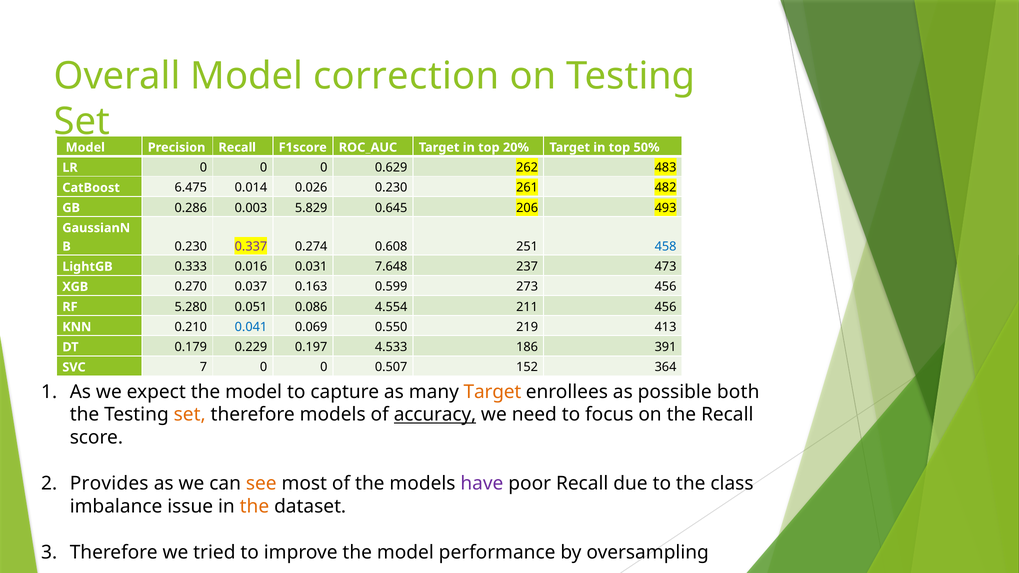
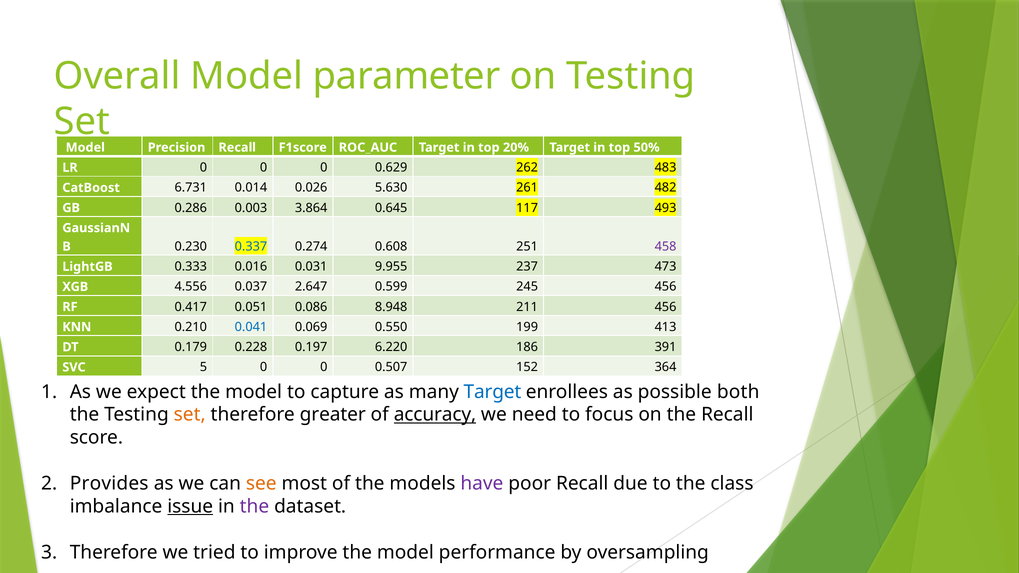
correction: correction -> parameter (407, 76)
6.475: 6.475 -> 6.731 (191, 188)
0.026 0.230: 0.230 -> 5.630 (391, 188)
5.829: 5.829 -> 3.864 (311, 208)
206: 206 -> 117 (527, 208)
0.337 colour: purple -> blue (251, 247)
458 colour: blue -> purple (666, 247)
7.648: 7.648 -> 9.955 (391, 267)
0.270: 0.270 -> 4.556 (191, 287)
0.163: 0.163 -> 2.647 (311, 287)
273: 273 -> 245 (527, 287)
5.280: 5.280 -> 0.417 (191, 307)
4.554: 4.554 -> 8.948 (391, 307)
219: 219 -> 199 (527, 327)
0.229: 0.229 -> 0.228 (251, 347)
4.533: 4.533 -> 6.220 (391, 347)
7: 7 -> 5 (203, 367)
Target colour: orange -> blue (492, 392)
therefore models: models -> greater (333, 415)
issue underline: none -> present (190, 507)
the colour: orange -> purple (254, 507)
